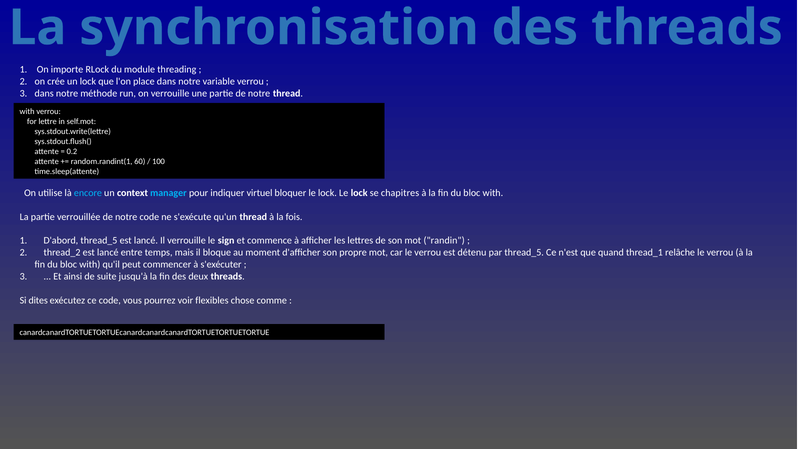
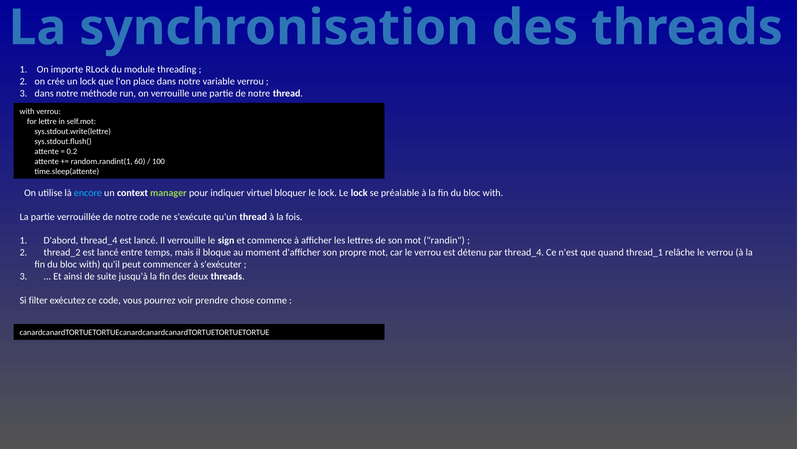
manager colour: light blue -> light green (168, 193)
chapitres: chapitres -> préalable (400, 193)
D'abord thread_5: thread_5 -> thread_4 (99, 241)
par thread_5: thread_5 -> thread_4 (524, 253)
dites: dites -> filter (38, 301)
flexibles: flexibles -> prendre (212, 301)
